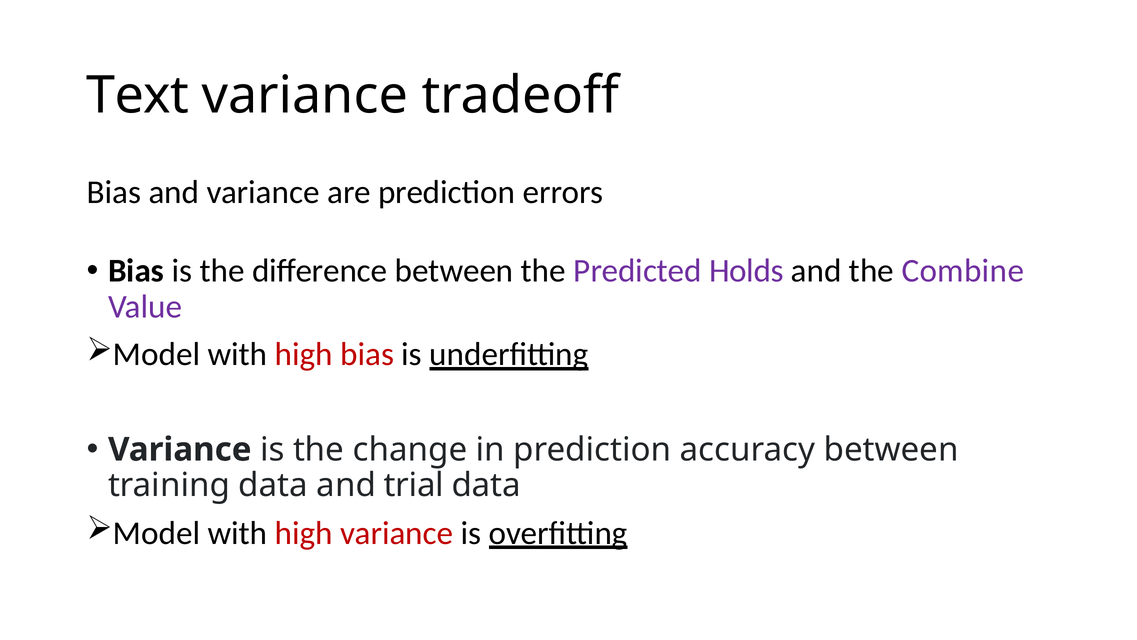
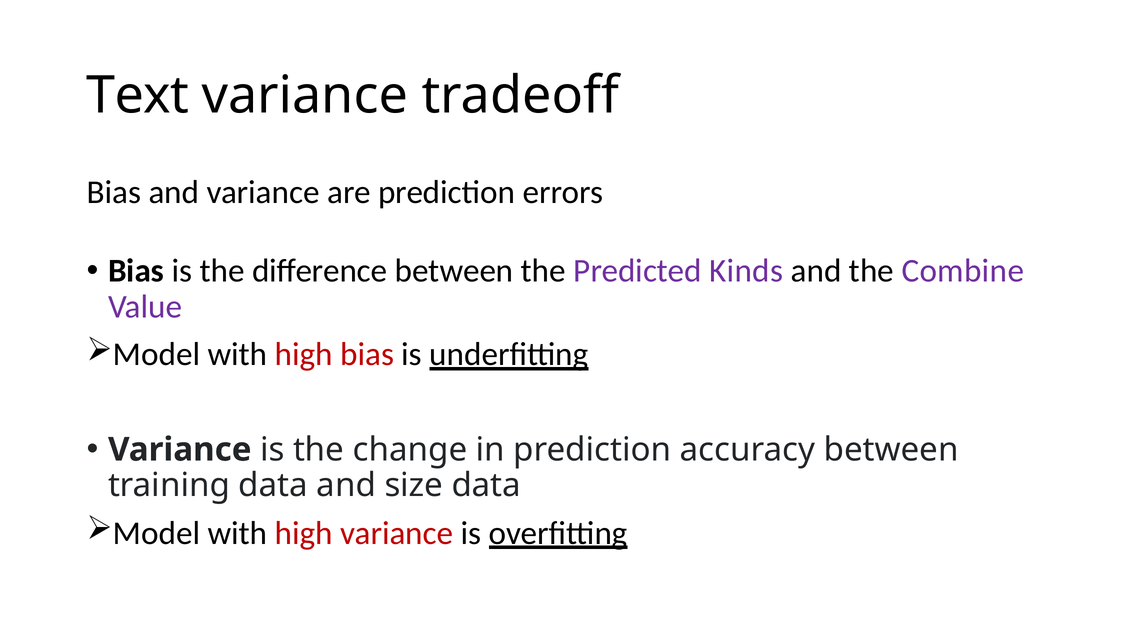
Holds: Holds -> Kinds (746, 271)
trial: trial -> size (414, 485)
